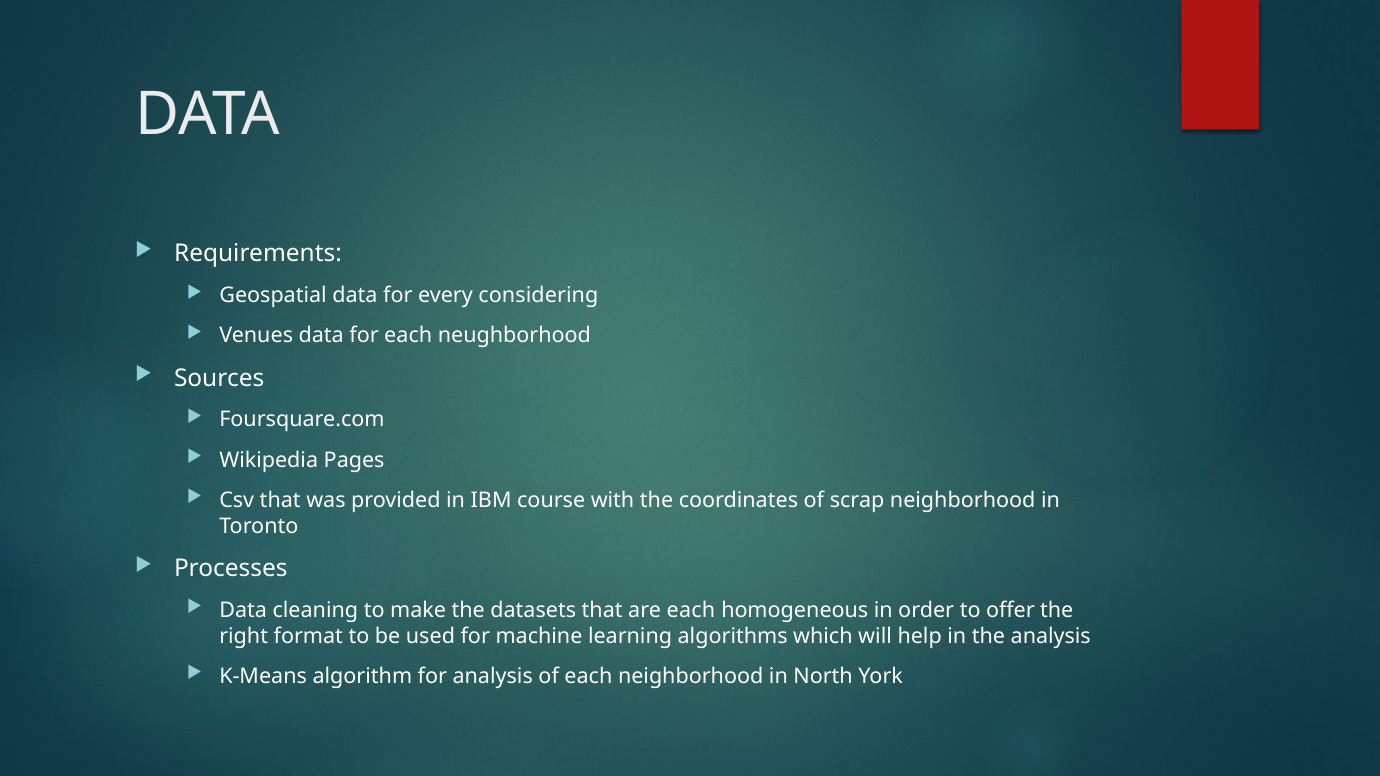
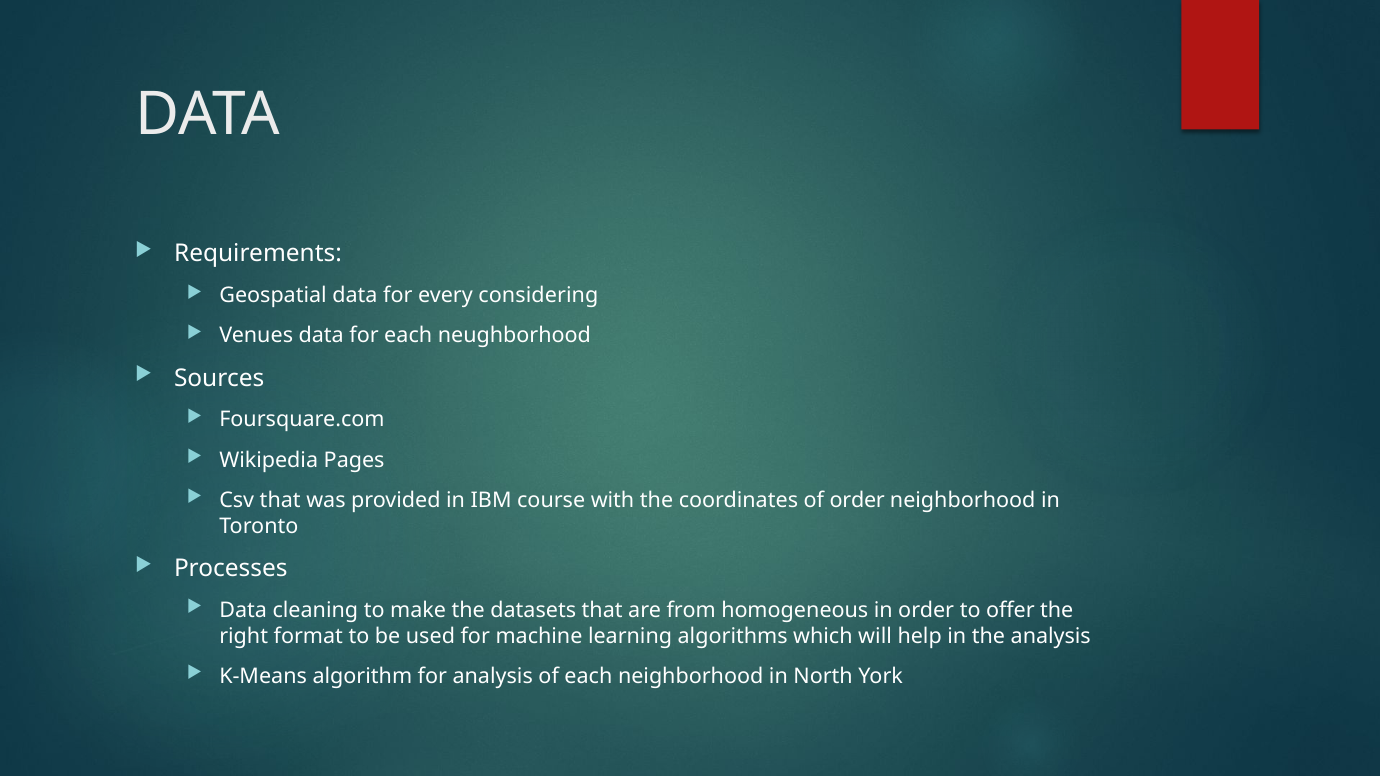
of scrap: scrap -> order (857, 500)
are each: each -> from (691, 610)
